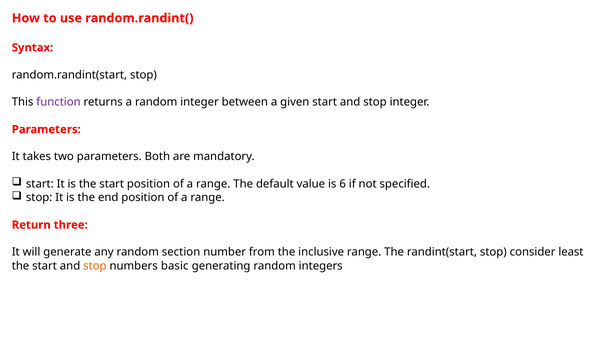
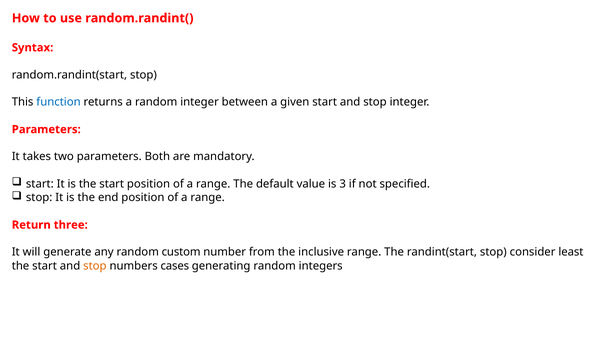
function colour: purple -> blue (59, 102)
6: 6 -> 3 (343, 184)
section: section -> custom (181, 252)
basic: basic -> cases (175, 266)
